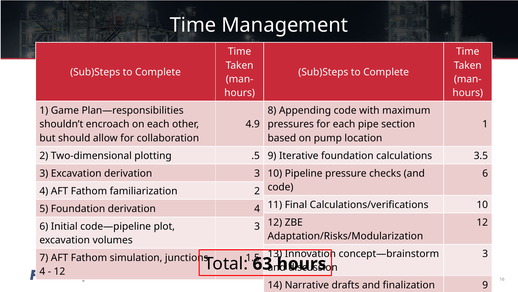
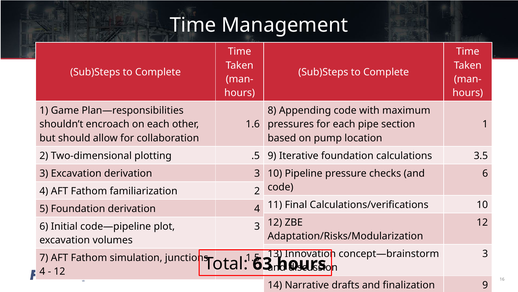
4.9: 4.9 -> 1.6 (253, 124)
